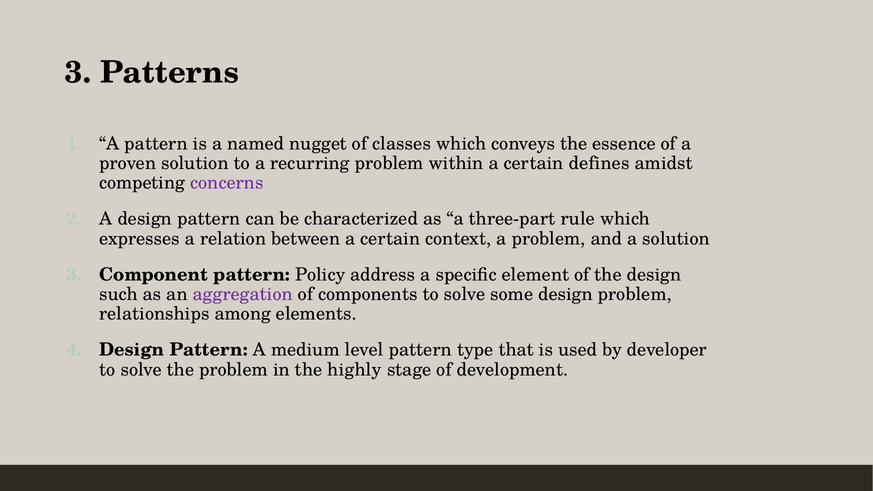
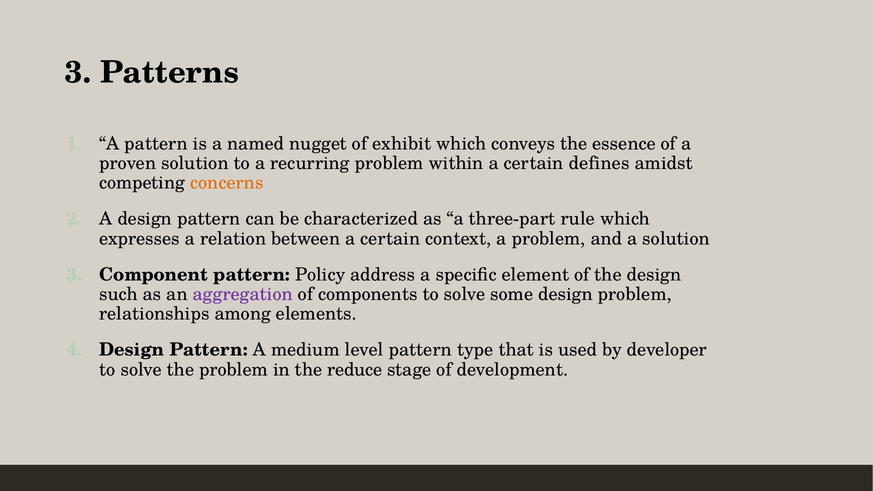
classes: classes -> exhibit (402, 144)
concerns colour: purple -> orange (227, 183)
highly: highly -> reduce (355, 370)
